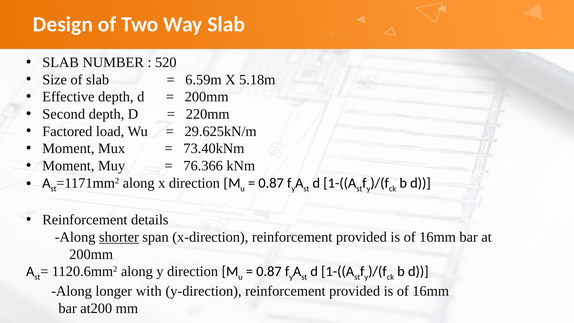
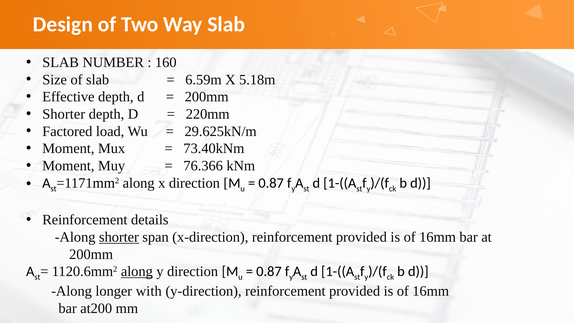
520: 520 -> 160 (166, 62)
Second: Second -> Shorter (64, 114)
along underline: none -> present (137, 271)
